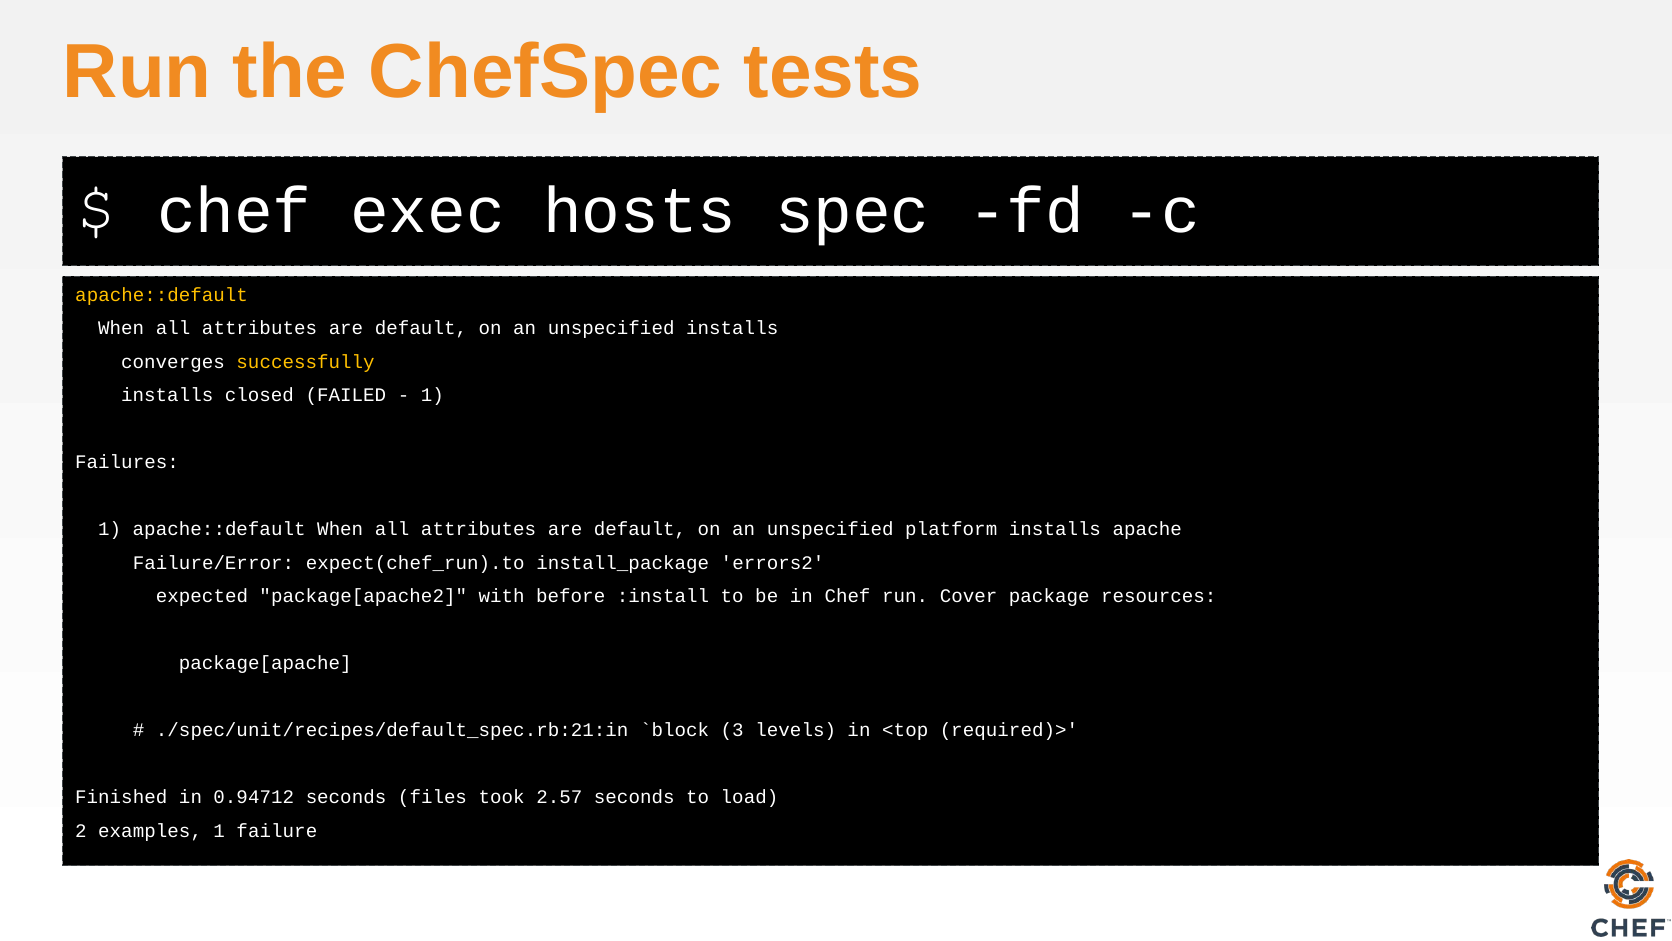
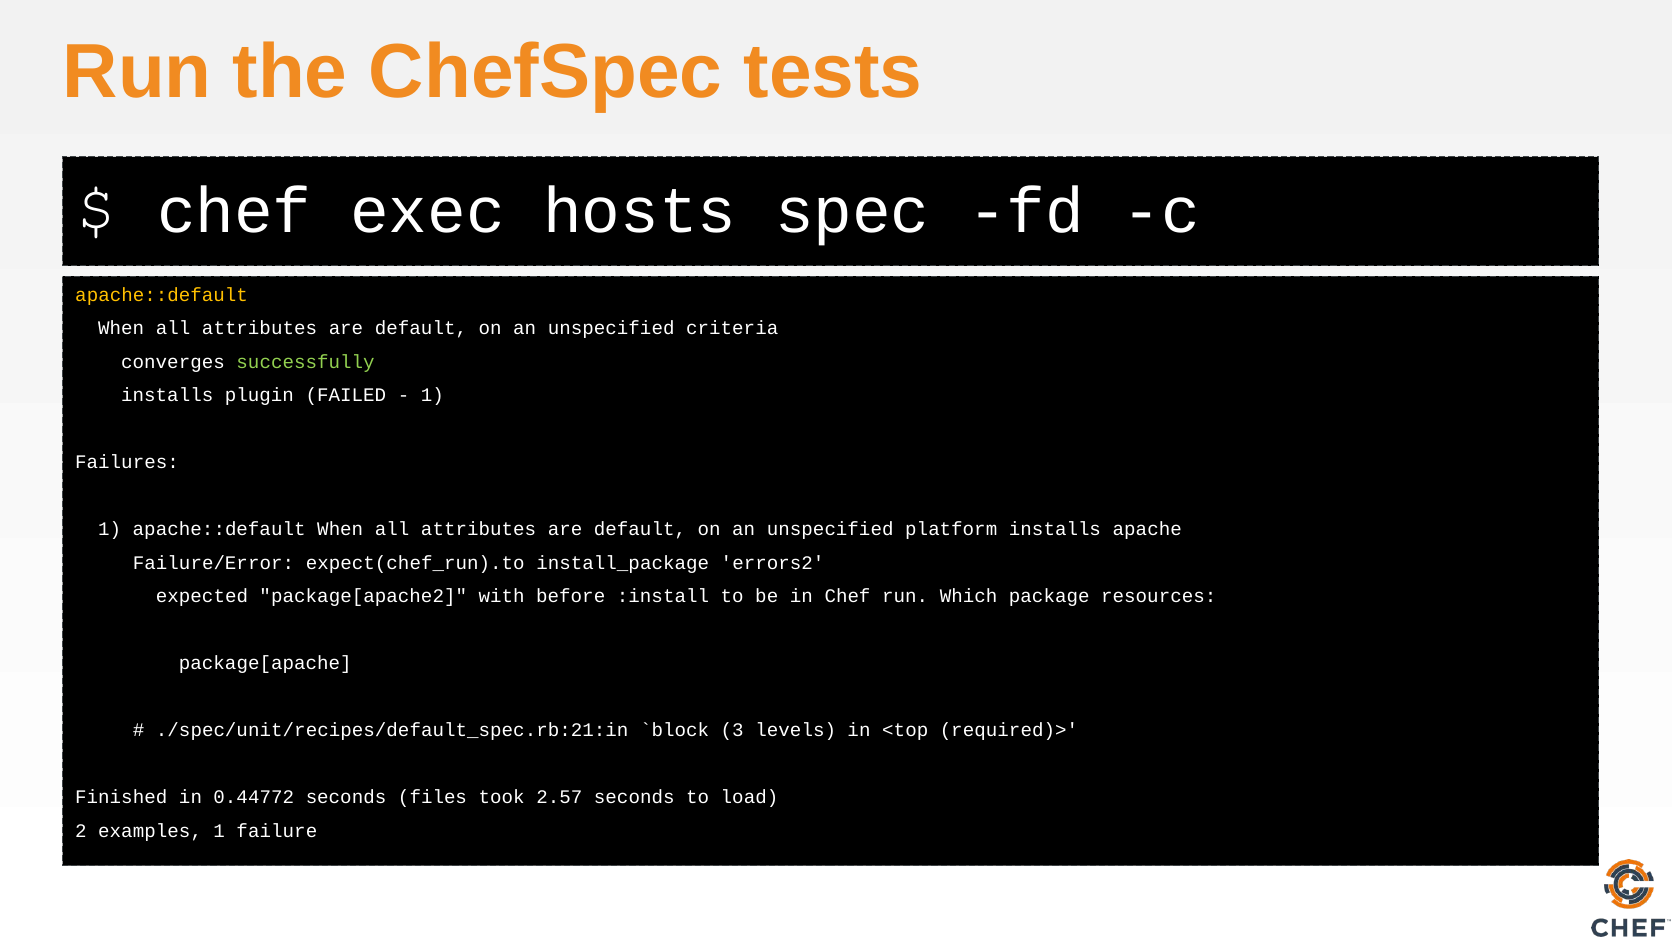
unspecified installs: installs -> criteria (732, 328)
successfully colour: yellow -> light green (306, 362)
closed: closed -> plugin (259, 395)
Cover: Cover -> Which (969, 596)
0.94712: 0.94712 -> 0.44772 (254, 797)
